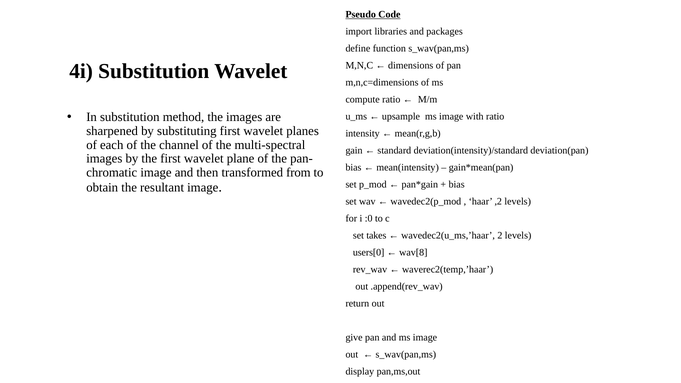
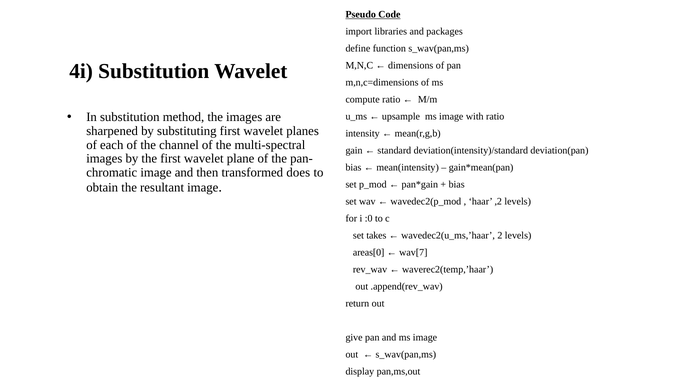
from: from -> does (298, 172)
users[0: users[0 -> areas[0 (369, 253)
wav[8: wav[8 -> wav[7 (413, 253)
